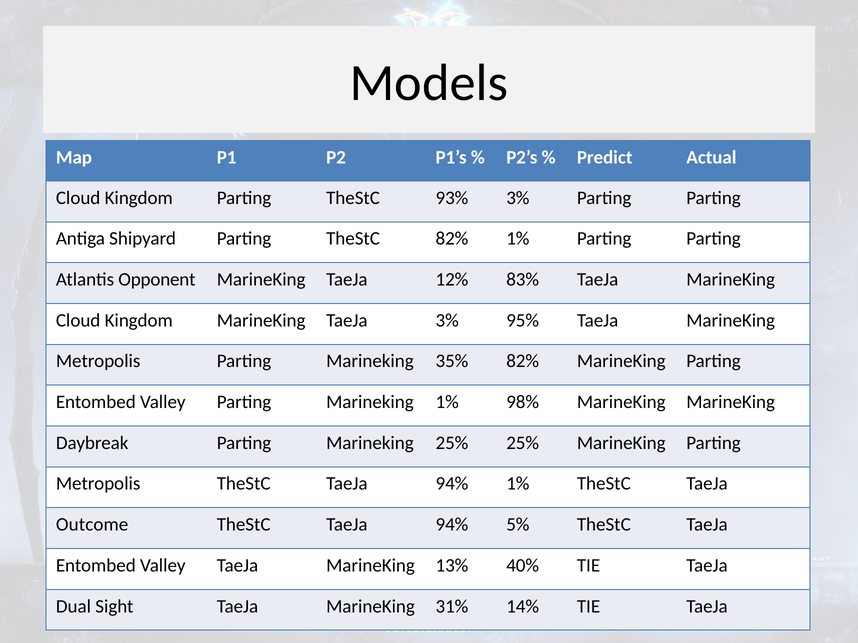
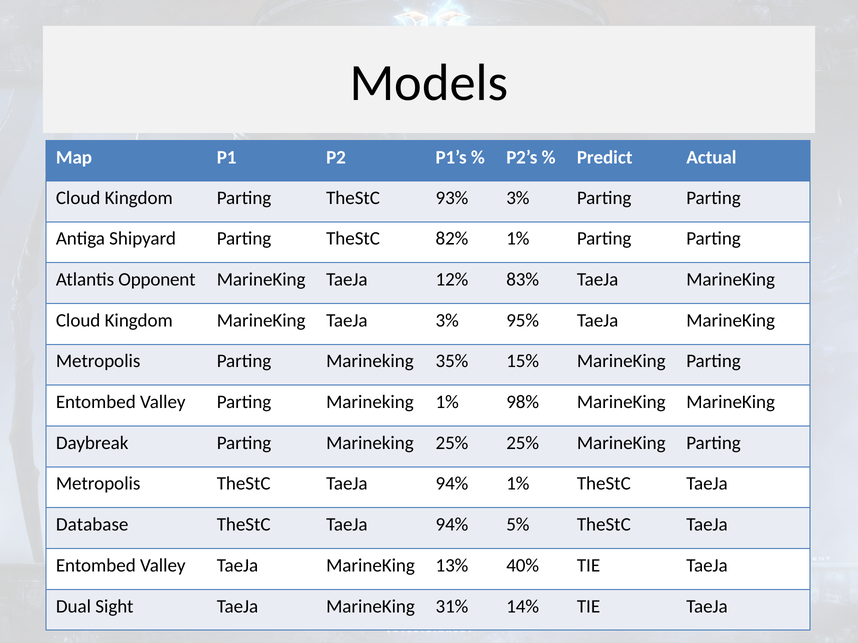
35% 82%: 82% -> 15% (523, 361)
Outcome: Outcome -> Database (92, 525)
